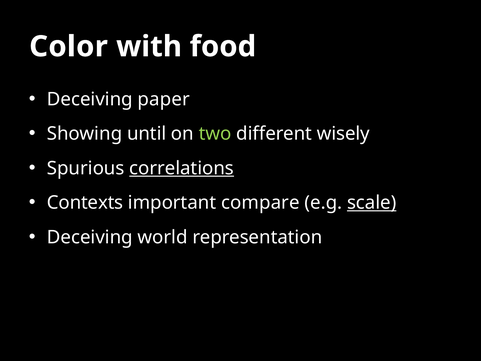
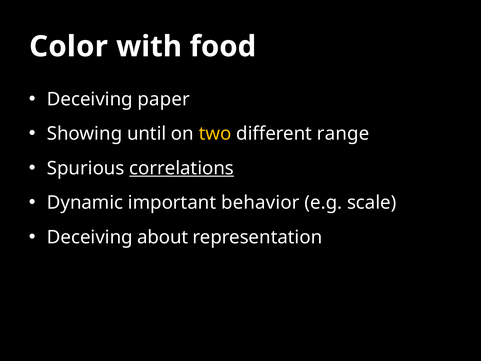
two colour: light green -> yellow (215, 134)
wisely: wisely -> range (343, 134)
Contexts: Contexts -> Dynamic (85, 203)
compare: compare -> behavior (260, 203)
scale underline: present -> none (372, 203)
world: world -> about (163, 237)
